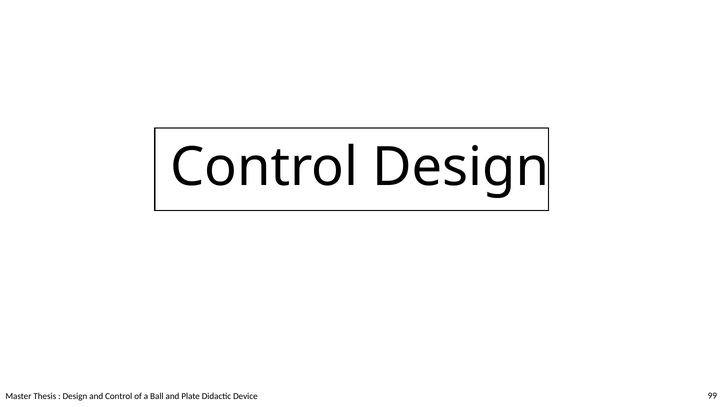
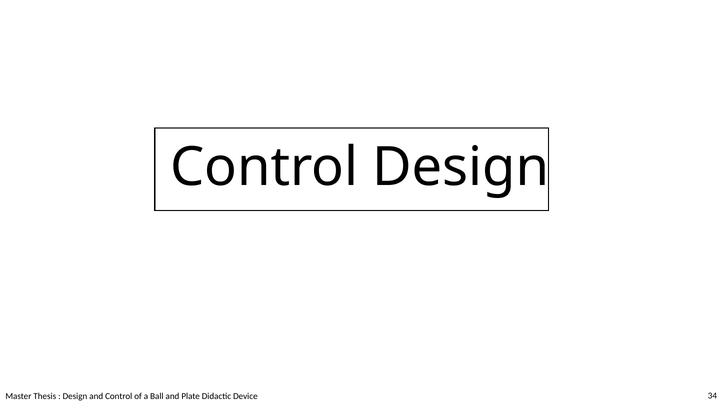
99: 99 -> 34 (712, 396)
